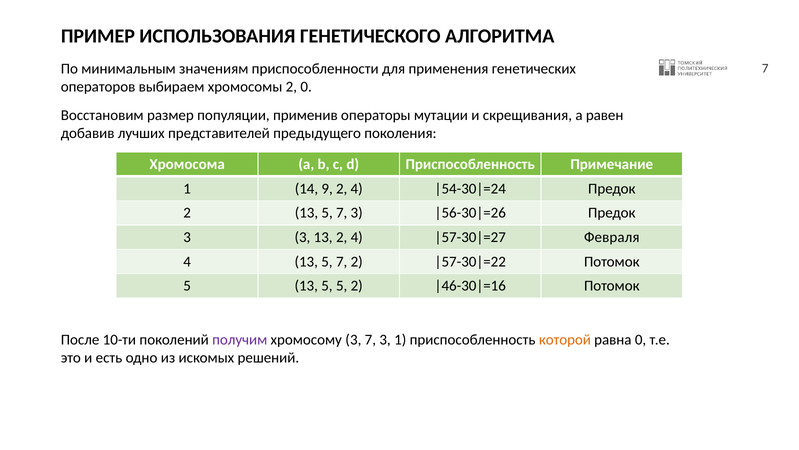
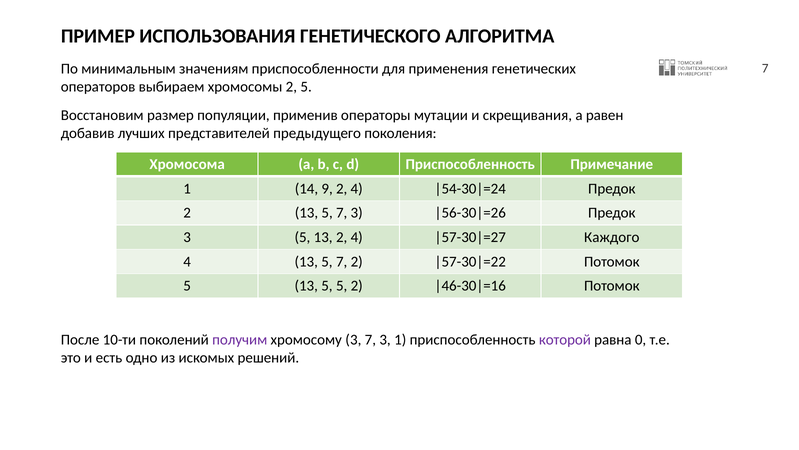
2 0: 0 -> 5 (306, 87)
3 3: 3 -> 5 (302, 237)
Февраля: Февраля -> Каждого (612, 237)
которой colour: orange -> purple (565, 339)
